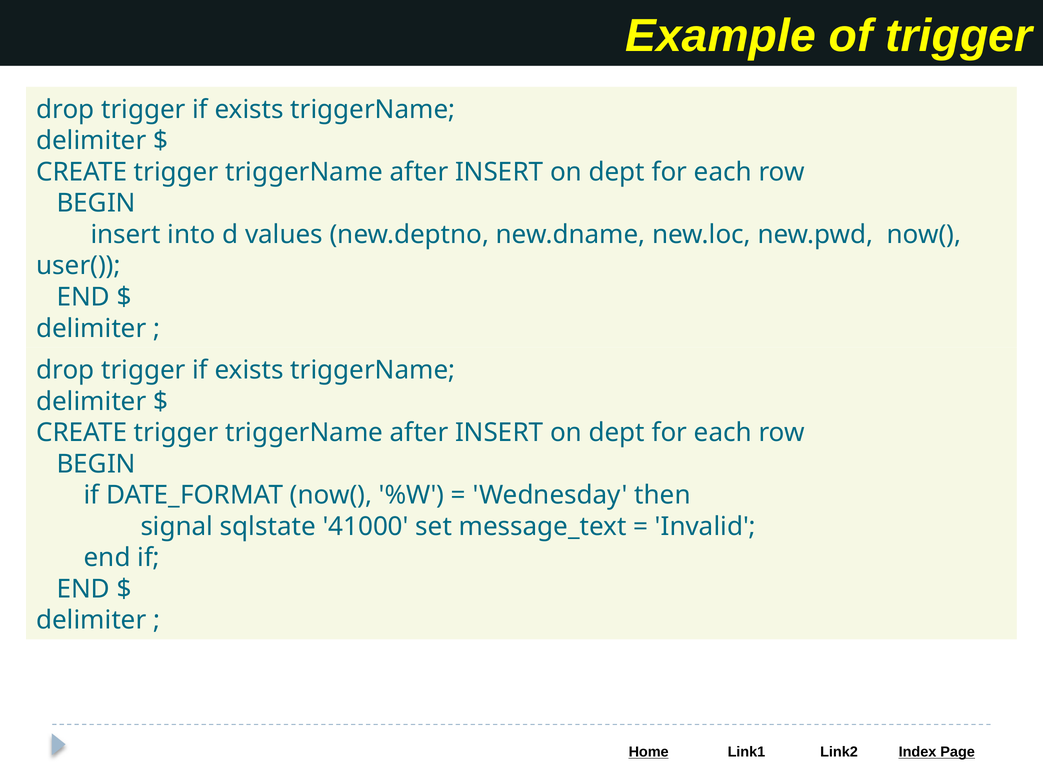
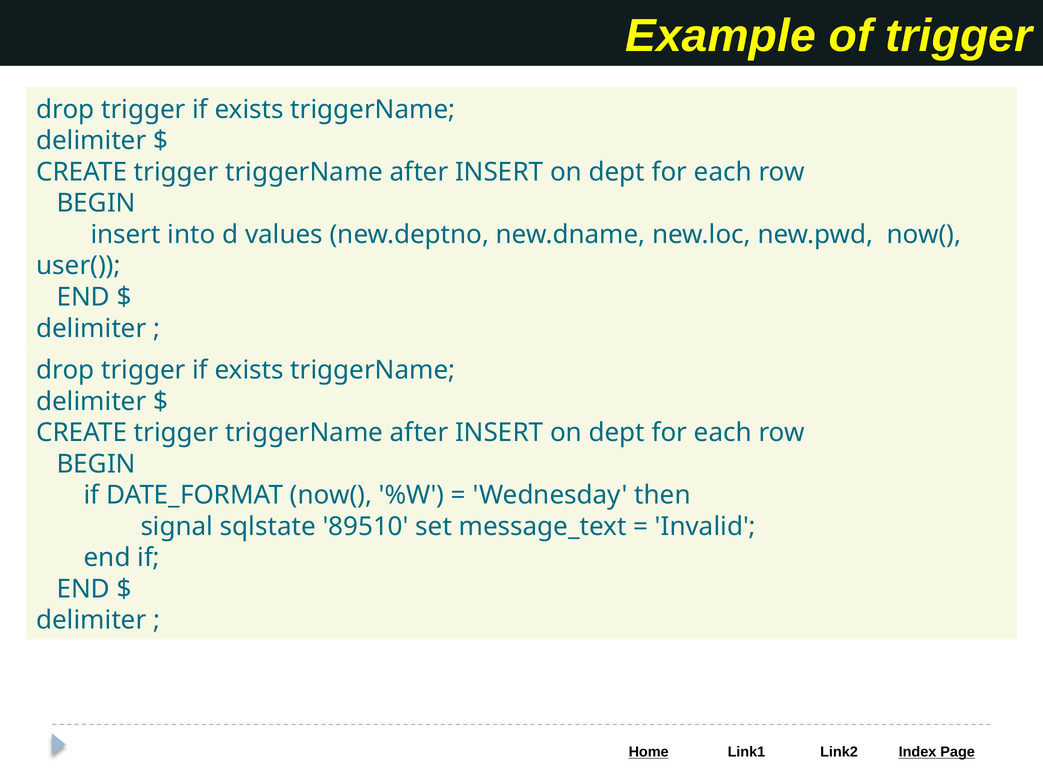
41000: 41000 -> 89510 (366, 527)
